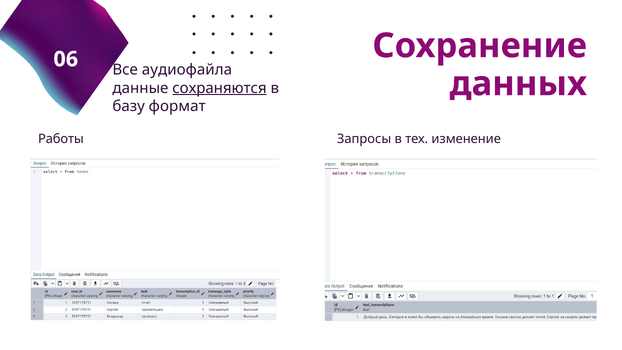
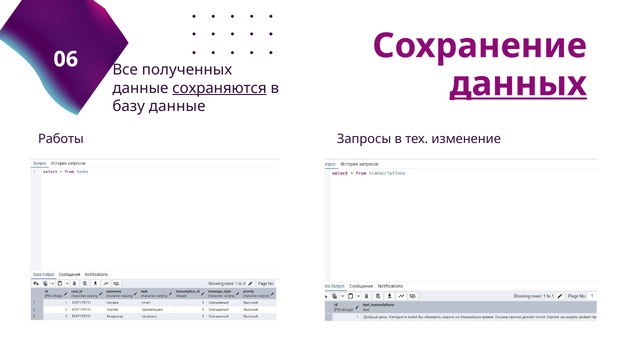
аудиофайла: аудиофайла -> полученных (187, 70)
данных underline: none -> present (518, 84)
базу формат: формат -> данные (177, 106)
